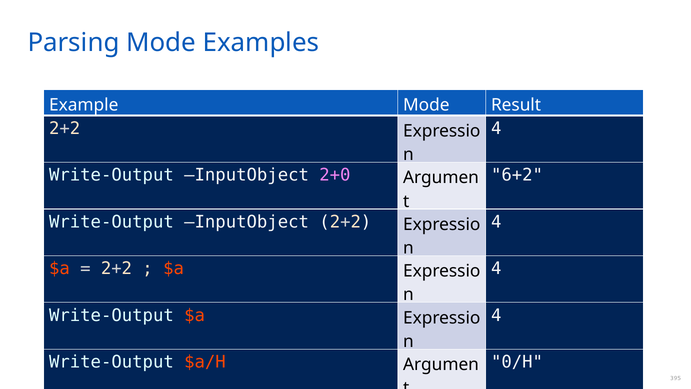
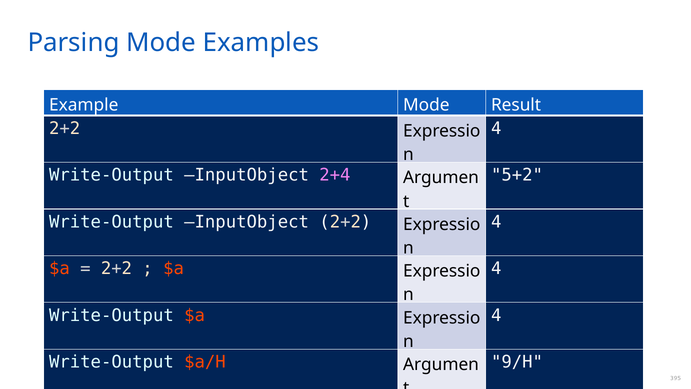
2+0: 2+0 -> 2+4 (335, 175)
6+2: 6+2 -> 5+2 (517, 175)
0/H: 0/H -> 9/H (517, 362)
